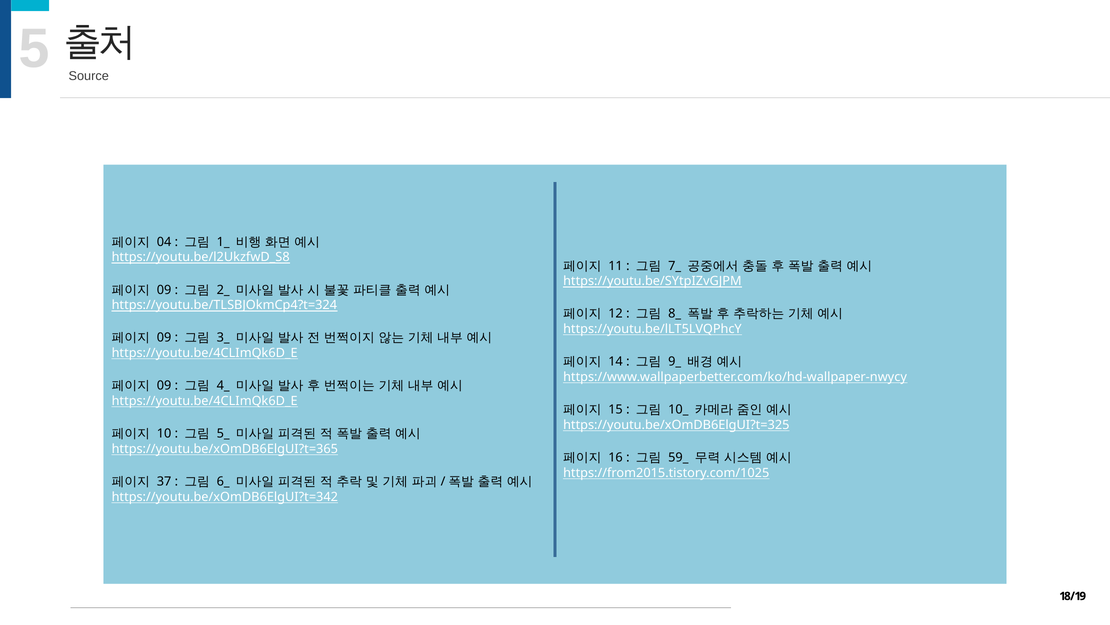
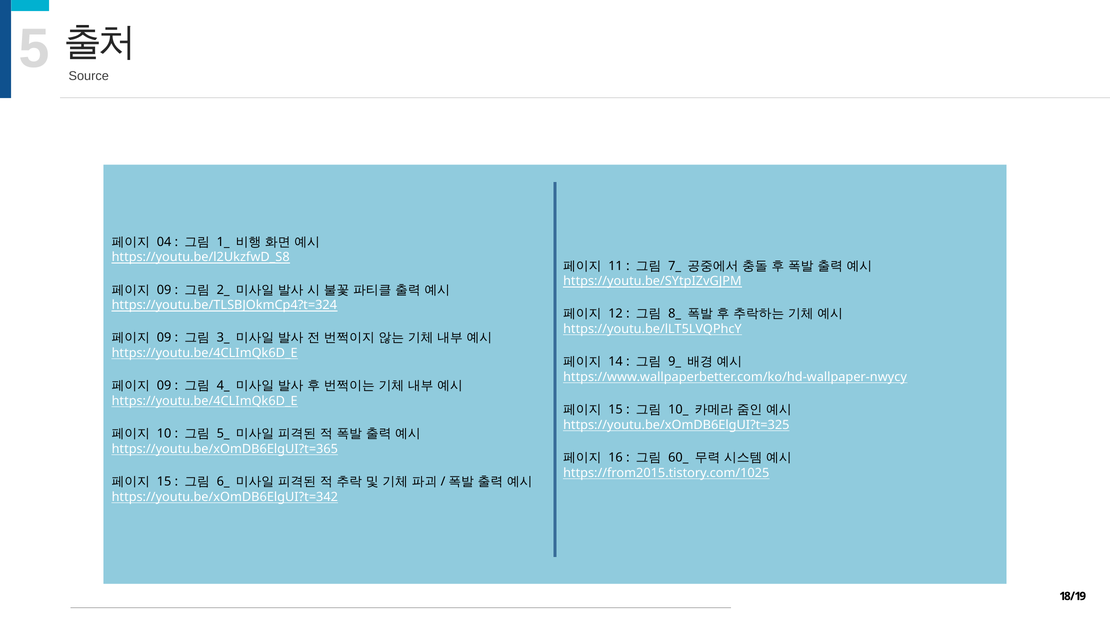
59_: 59_ -> 60_ (678, 457)
37: 37 -> 15 (164, 481)
